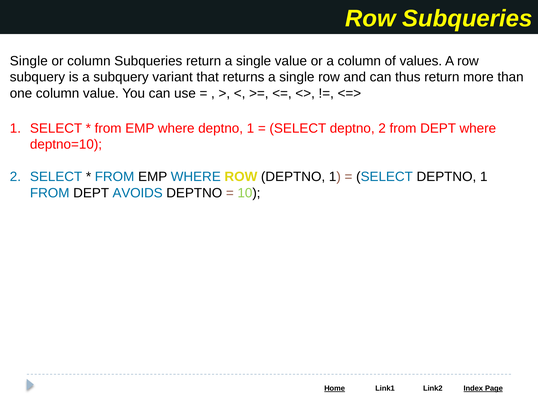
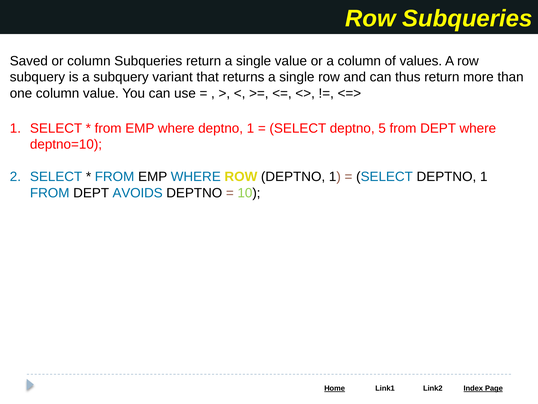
Single: Single -> Saved (29, 61)
deptno 2: 2 -> 5 (382, 128)
